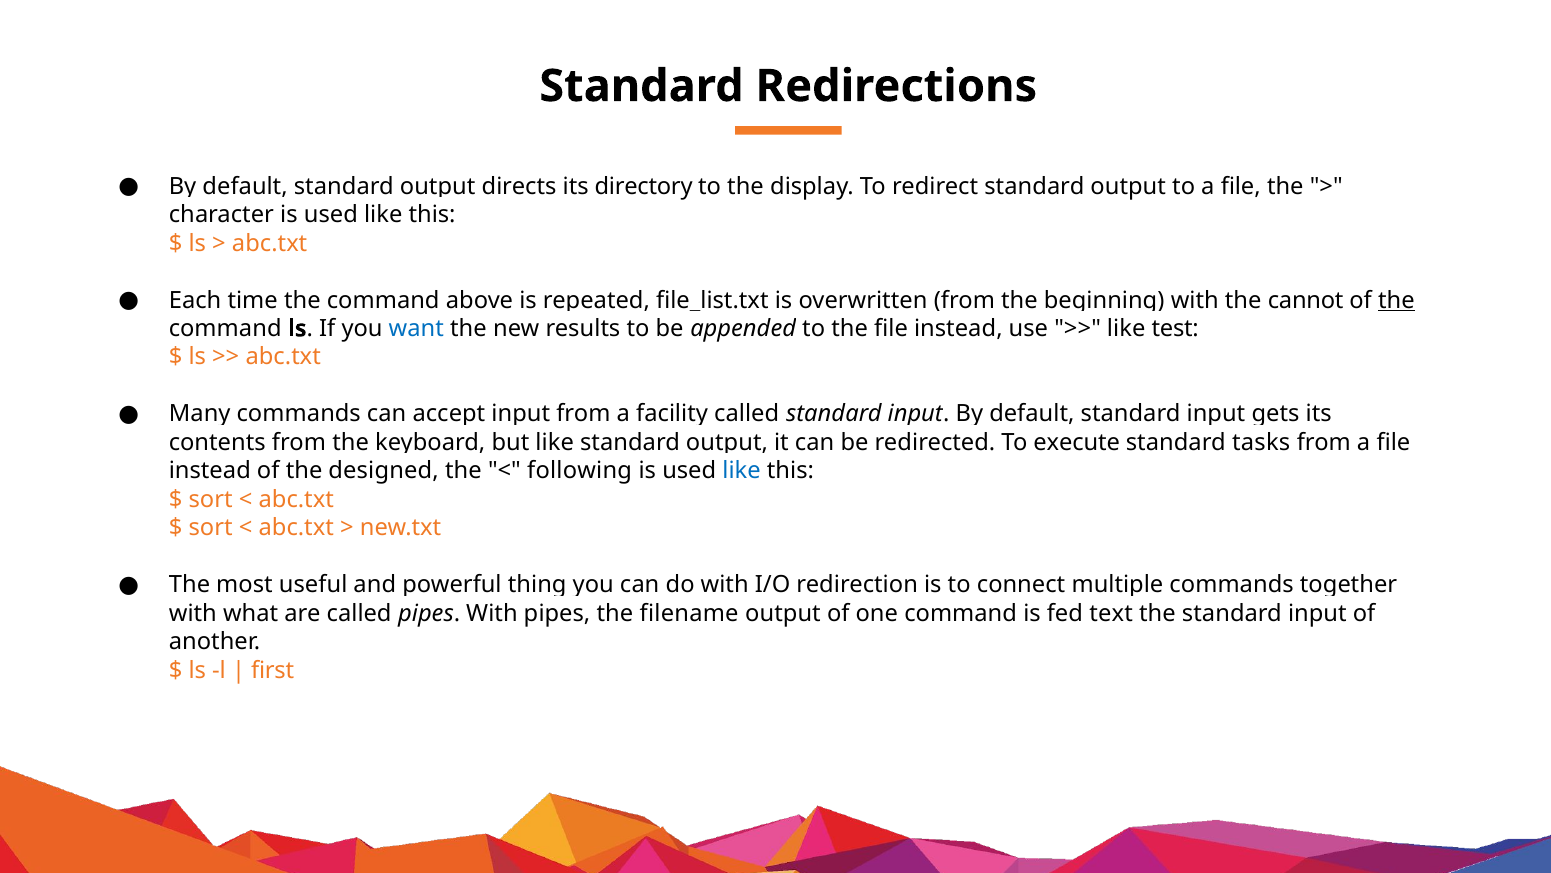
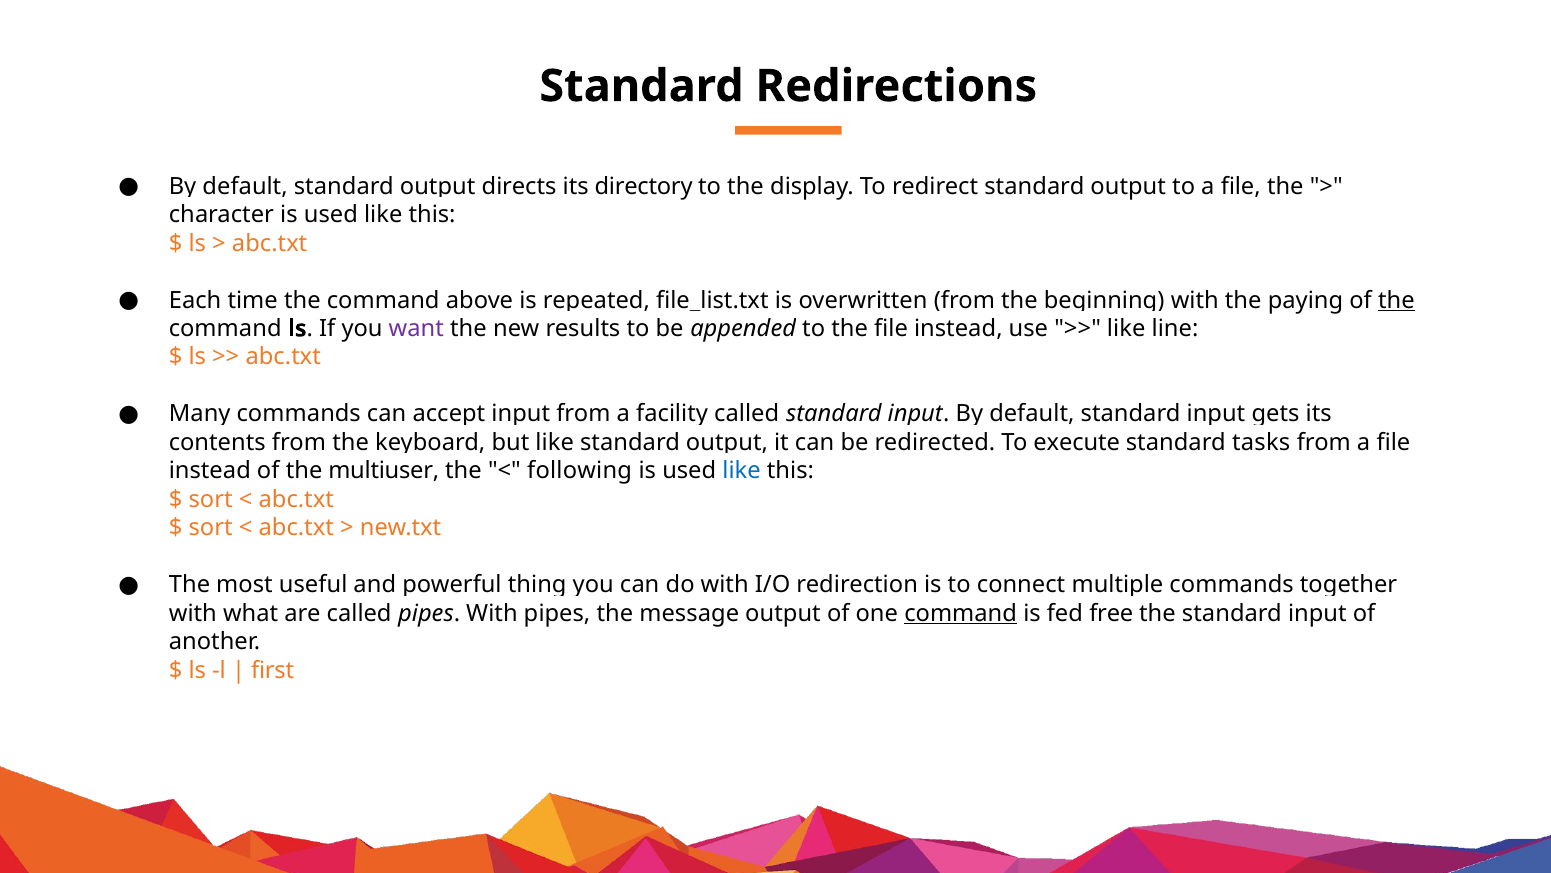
cannot: cannot -> paying (1306, 300)
want colour: blue -> purple (416, 328)
test: test -> line (1175, 328)
designed: designed -> multiuser (384, 471)
filename: filename -> message (689, 613)
command underline: none -> present (961, 613)
text: text -> free (1111, 613)
